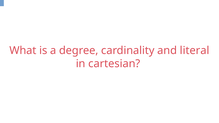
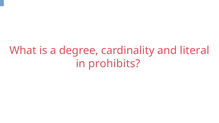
cartesian: cartesian -> prohibits (114, 64)
